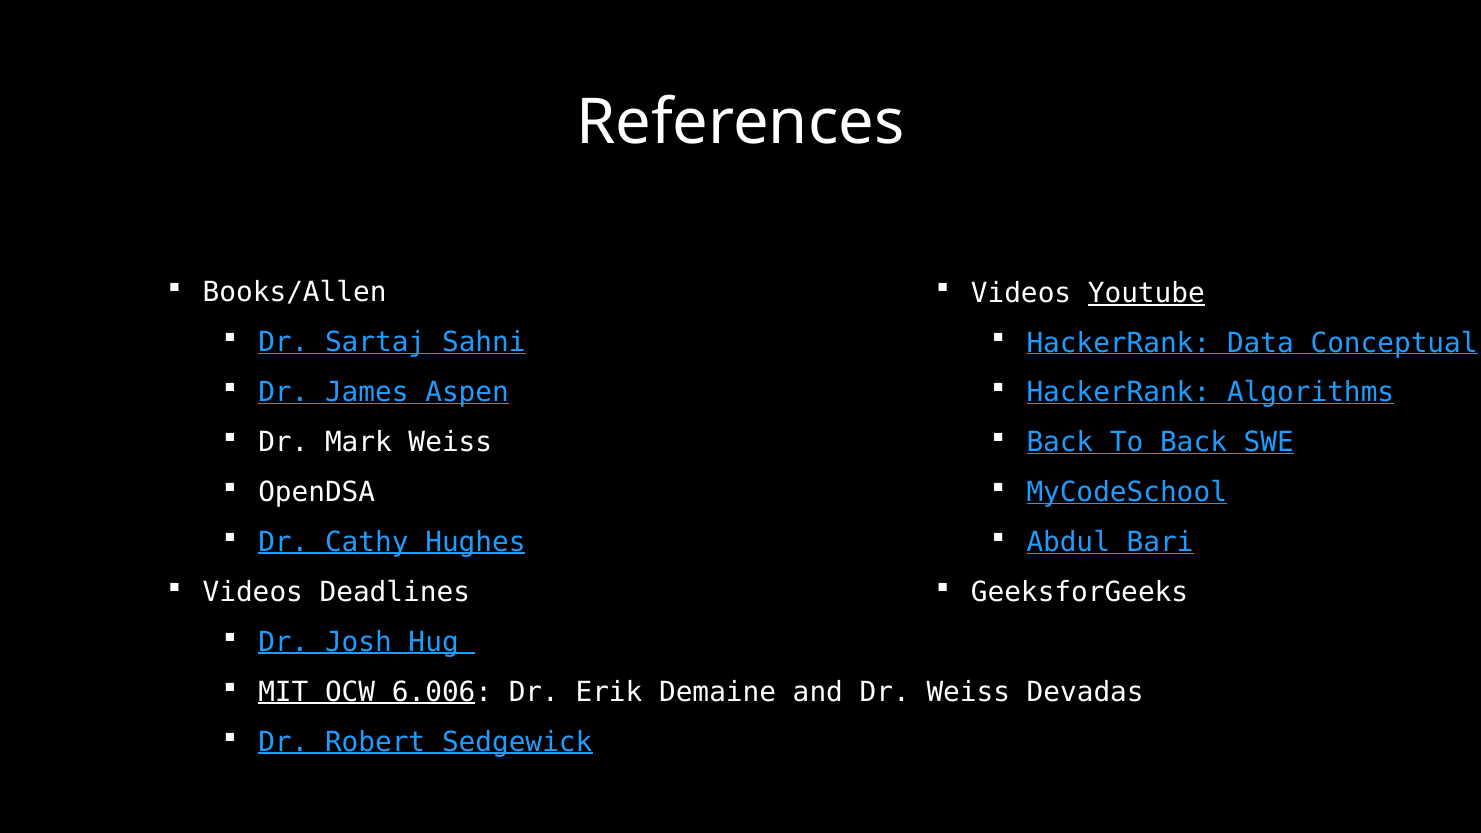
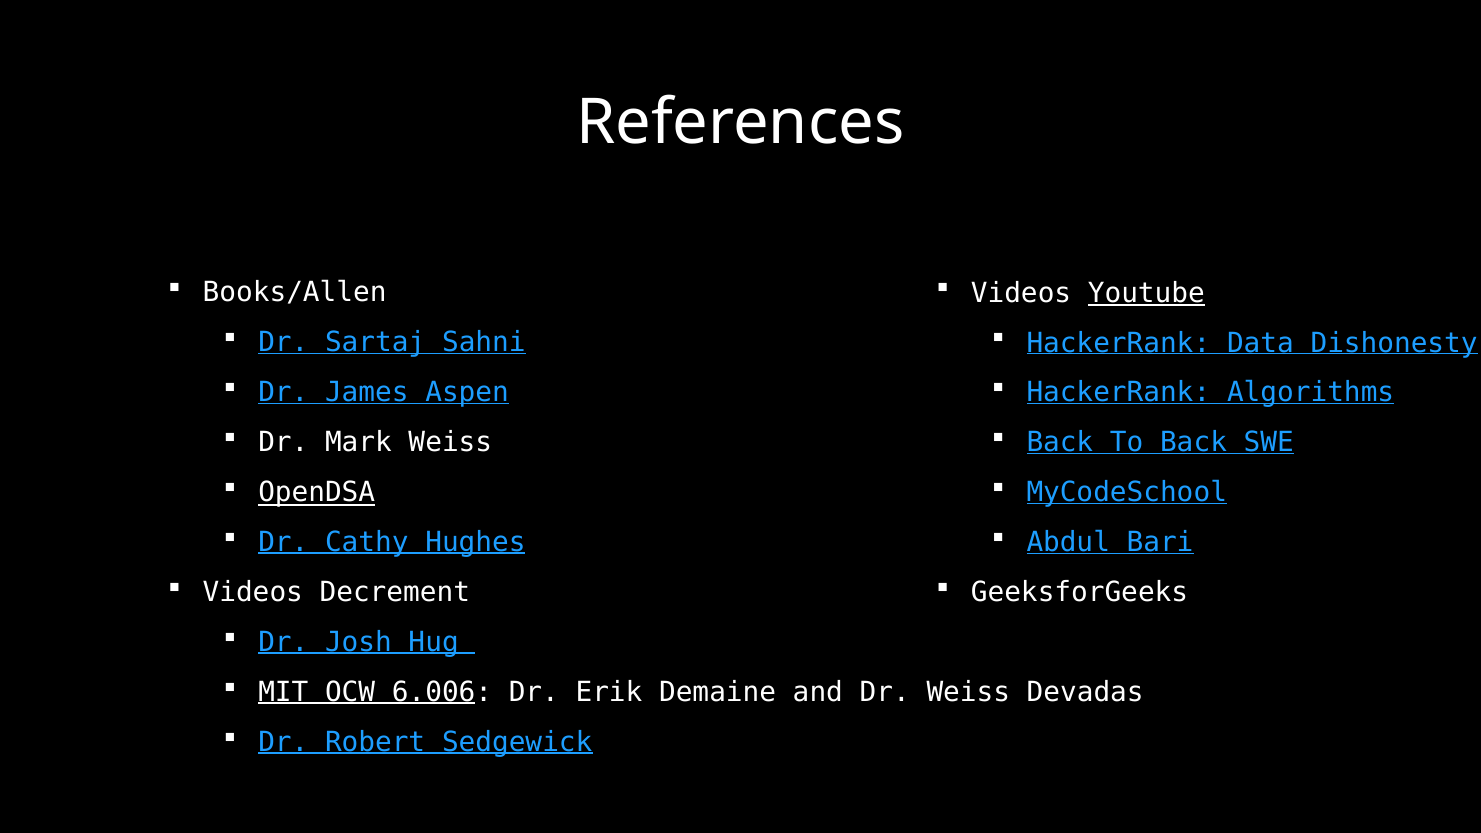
Conceptual: Conceptual -> Dishonesty (1394, 343)
OpenDSA underline: none -> present (317, 493)
Deadlines: Deadlines -> Decrement (395, 593)
